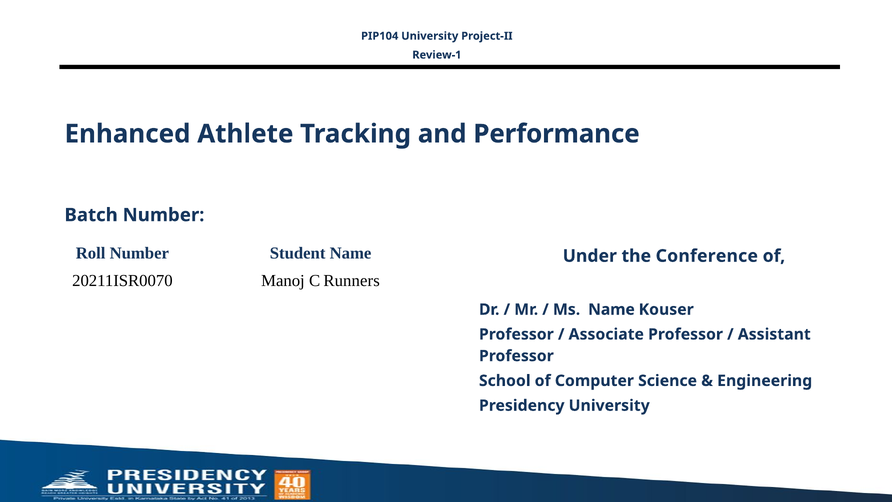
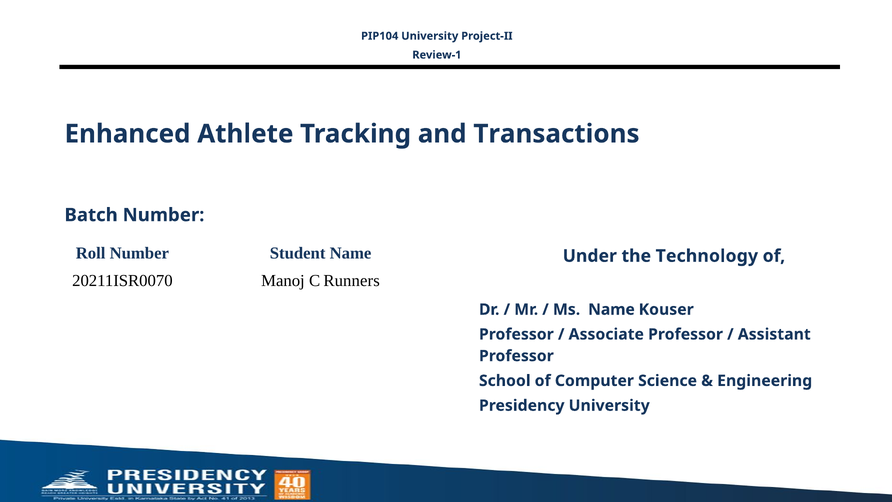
Performance: Performance -> Transactions (556, 134)
Conference: Conference -> Technology (707, 256)
